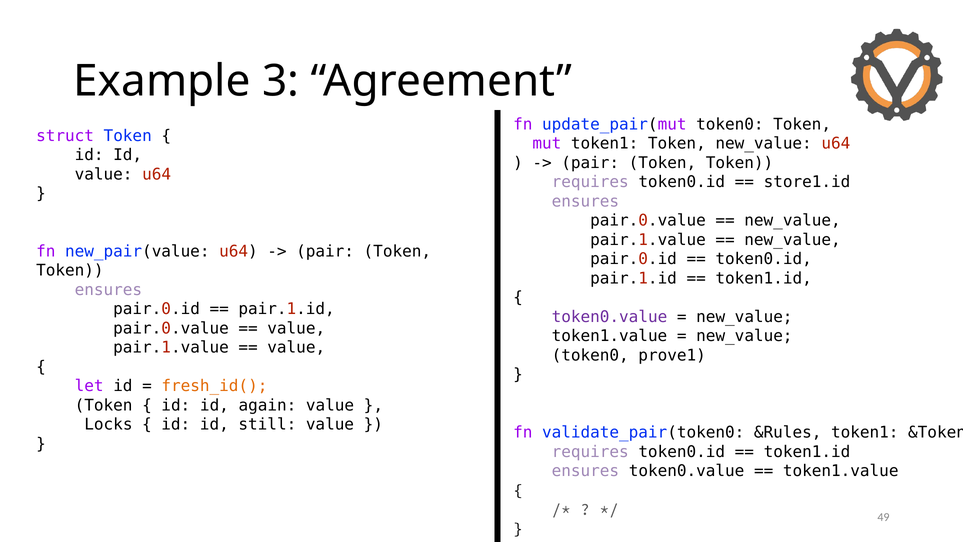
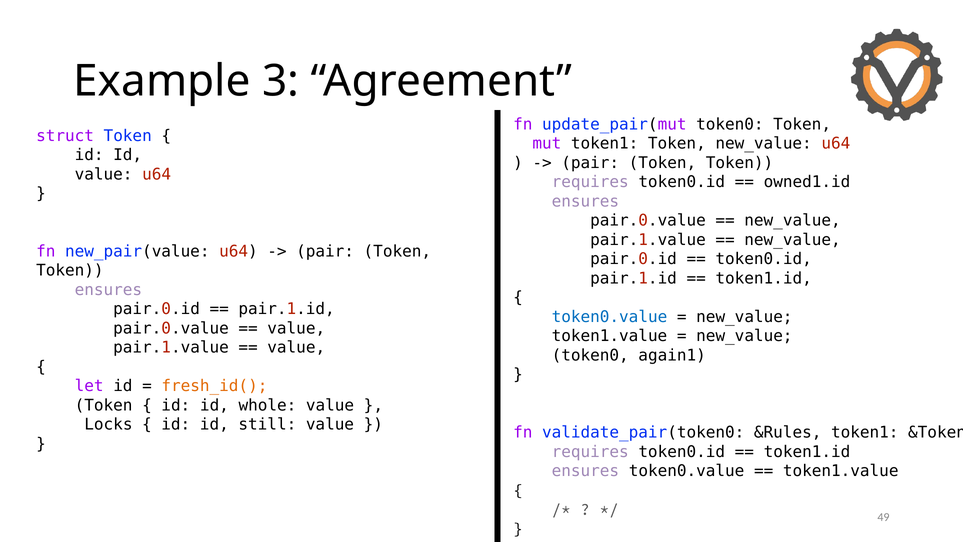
store1.id: store1.id -> owned1.id (807, 182)
token0.value colour: purple -> blue (610, 317)
prove1: prove1 -> again1 (672, 355)
again: again -> whole (267, 405)
